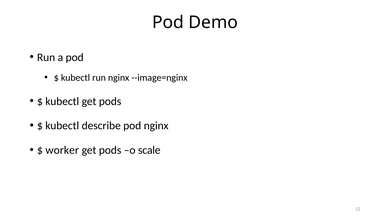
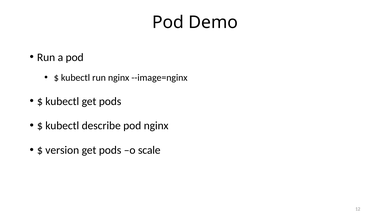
worker: worker -> version (62, 150)
